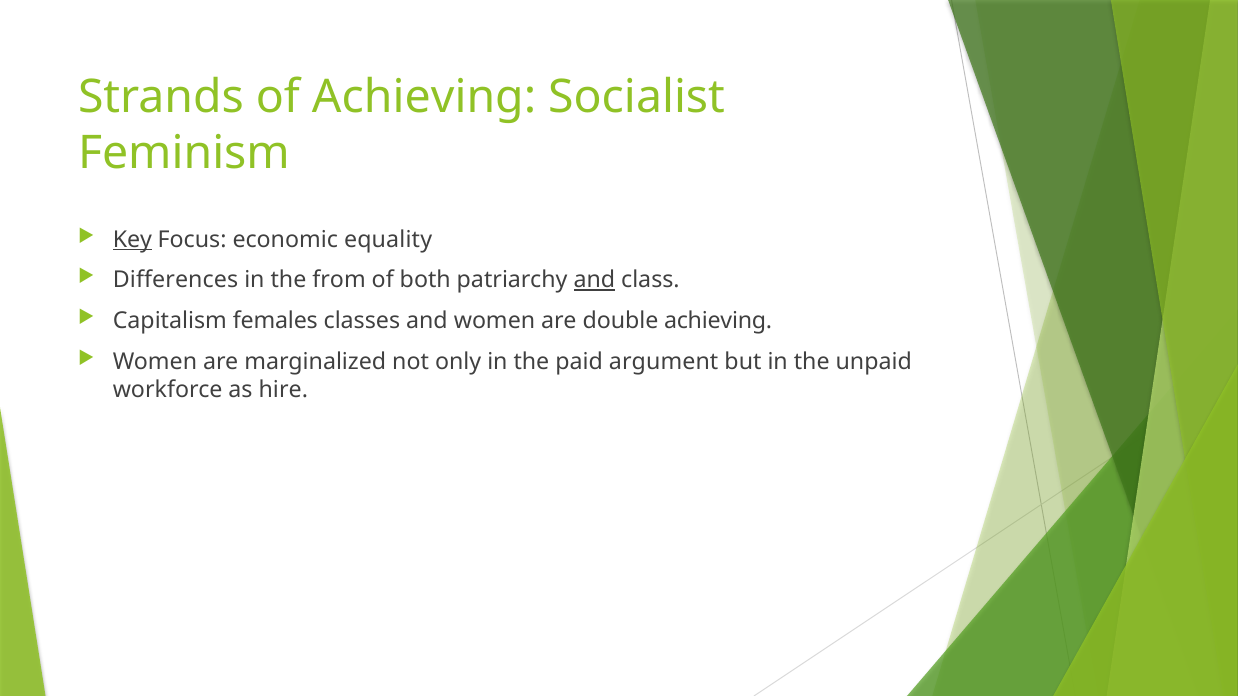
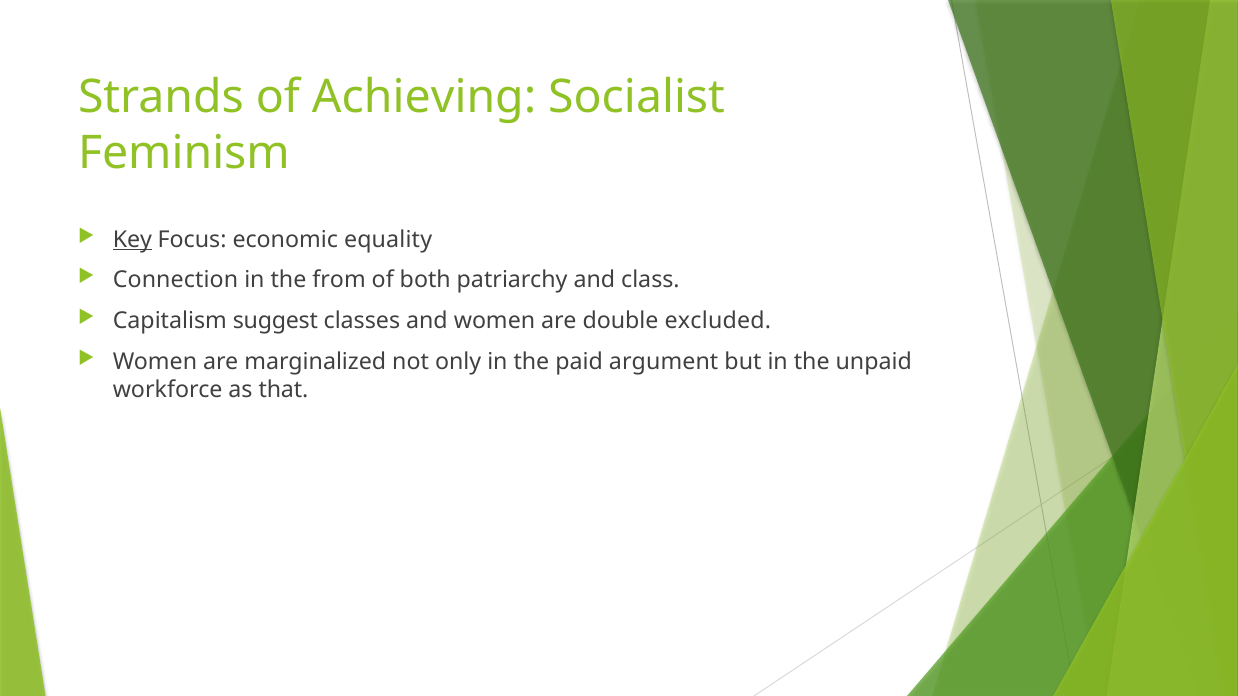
Differences: Differences -> Connection (176, 280)
and underline: present -> none (594, 280)
females: females -> suggest (275, 321)
double achieving: achieving -> excluded (718, 321)
hire: hire -> that (283, 390)
